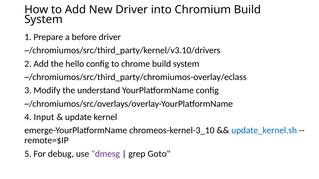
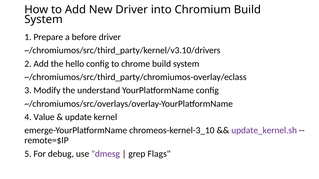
Input: Input -> Value (44, 117)
update_kernel.sh colour: blue -> purple (264, 131)
Goto: Goto -> Flags (159, 154)
